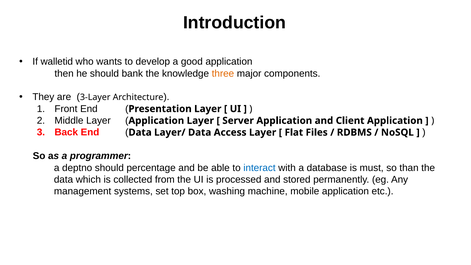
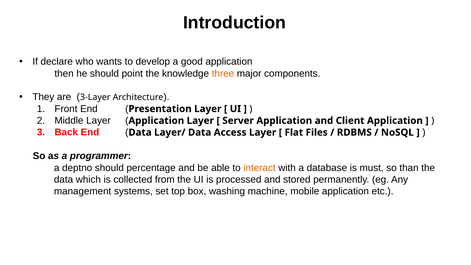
walletid: walletid -> declare (57, 62)
bank: bank -> point (132, 73)
interact colour: blue -> orange (259, 168)
